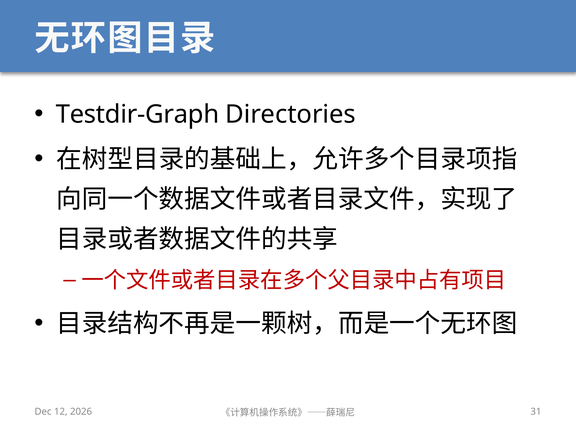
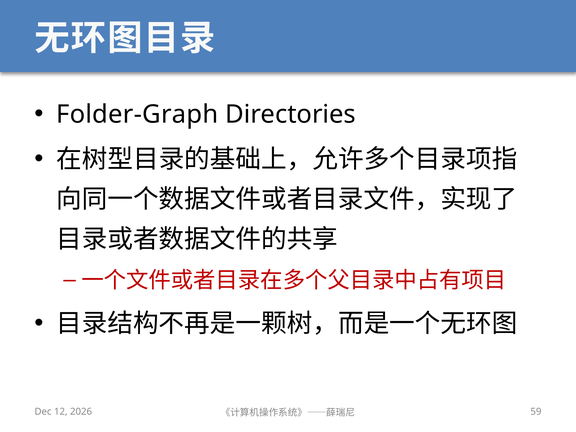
Testdir-Graph: Testdir-Graph -> Folder-Graph (137, 114)
31: 31 -> 59 (536, 412)
